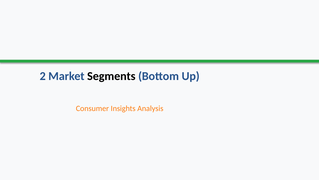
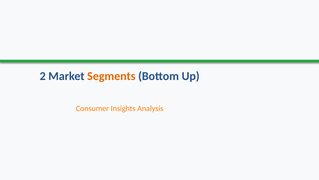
Segments colour: black -> orange (111, 76)
